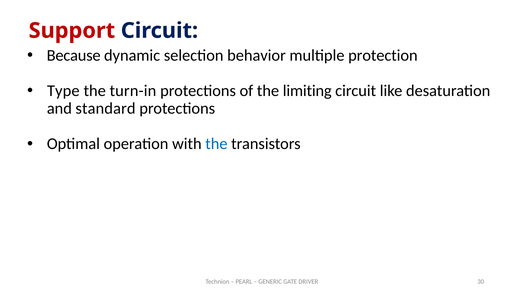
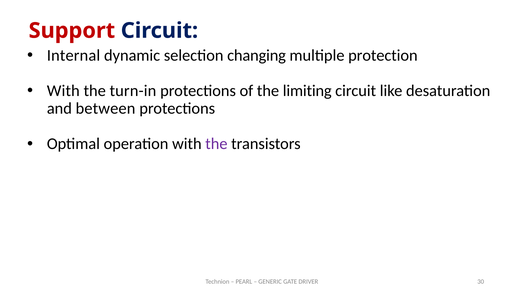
Because: Because -> Internal (74, 55)
behavior: behavior -> changing (257, 55)
Type: Type -> With (63, 91)
standard: standard -> between (106, 108)
the colour: blue -> purple (216, 144)
